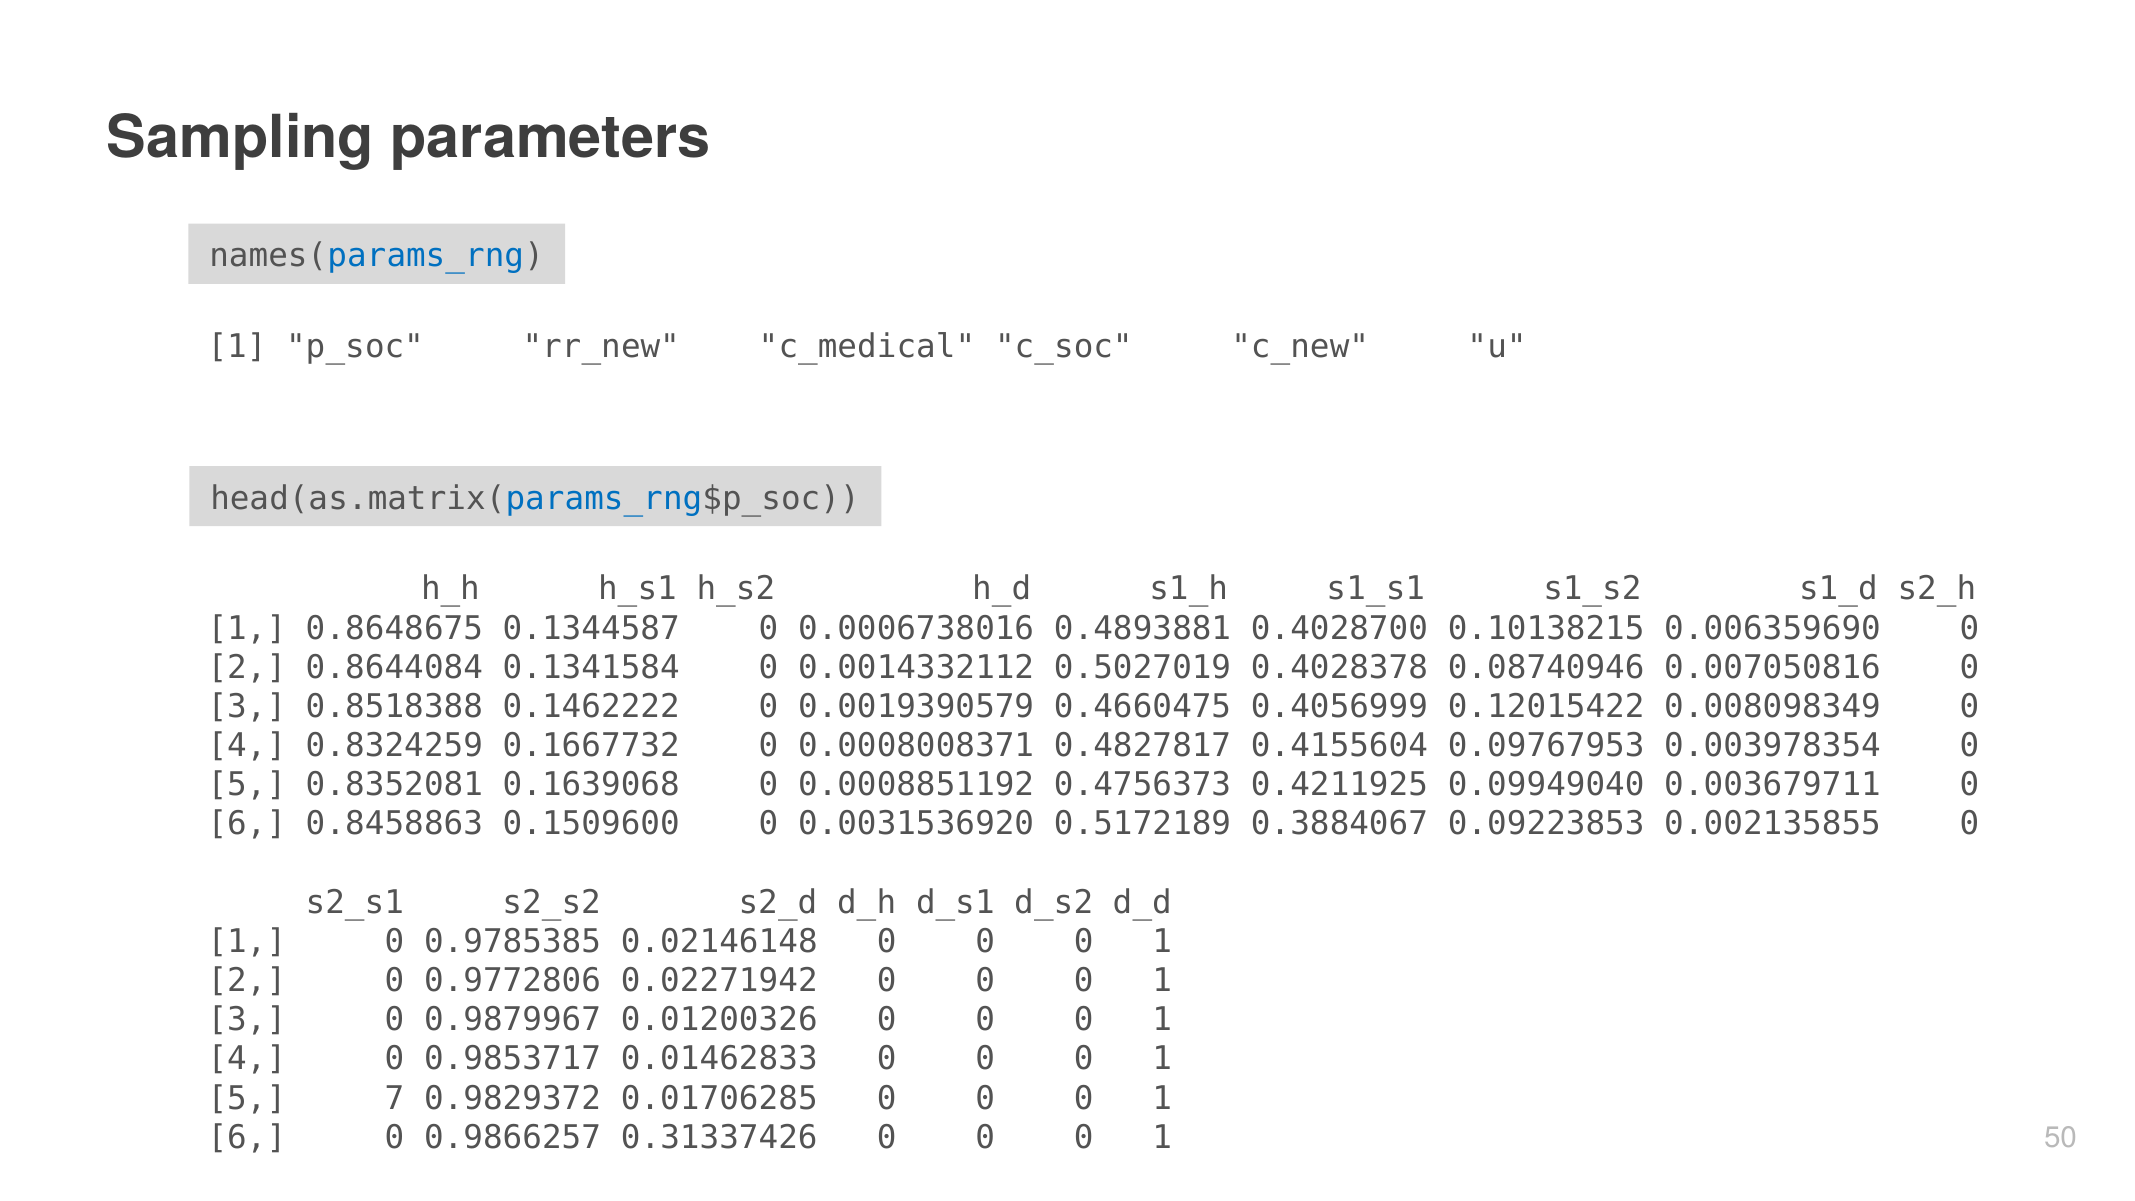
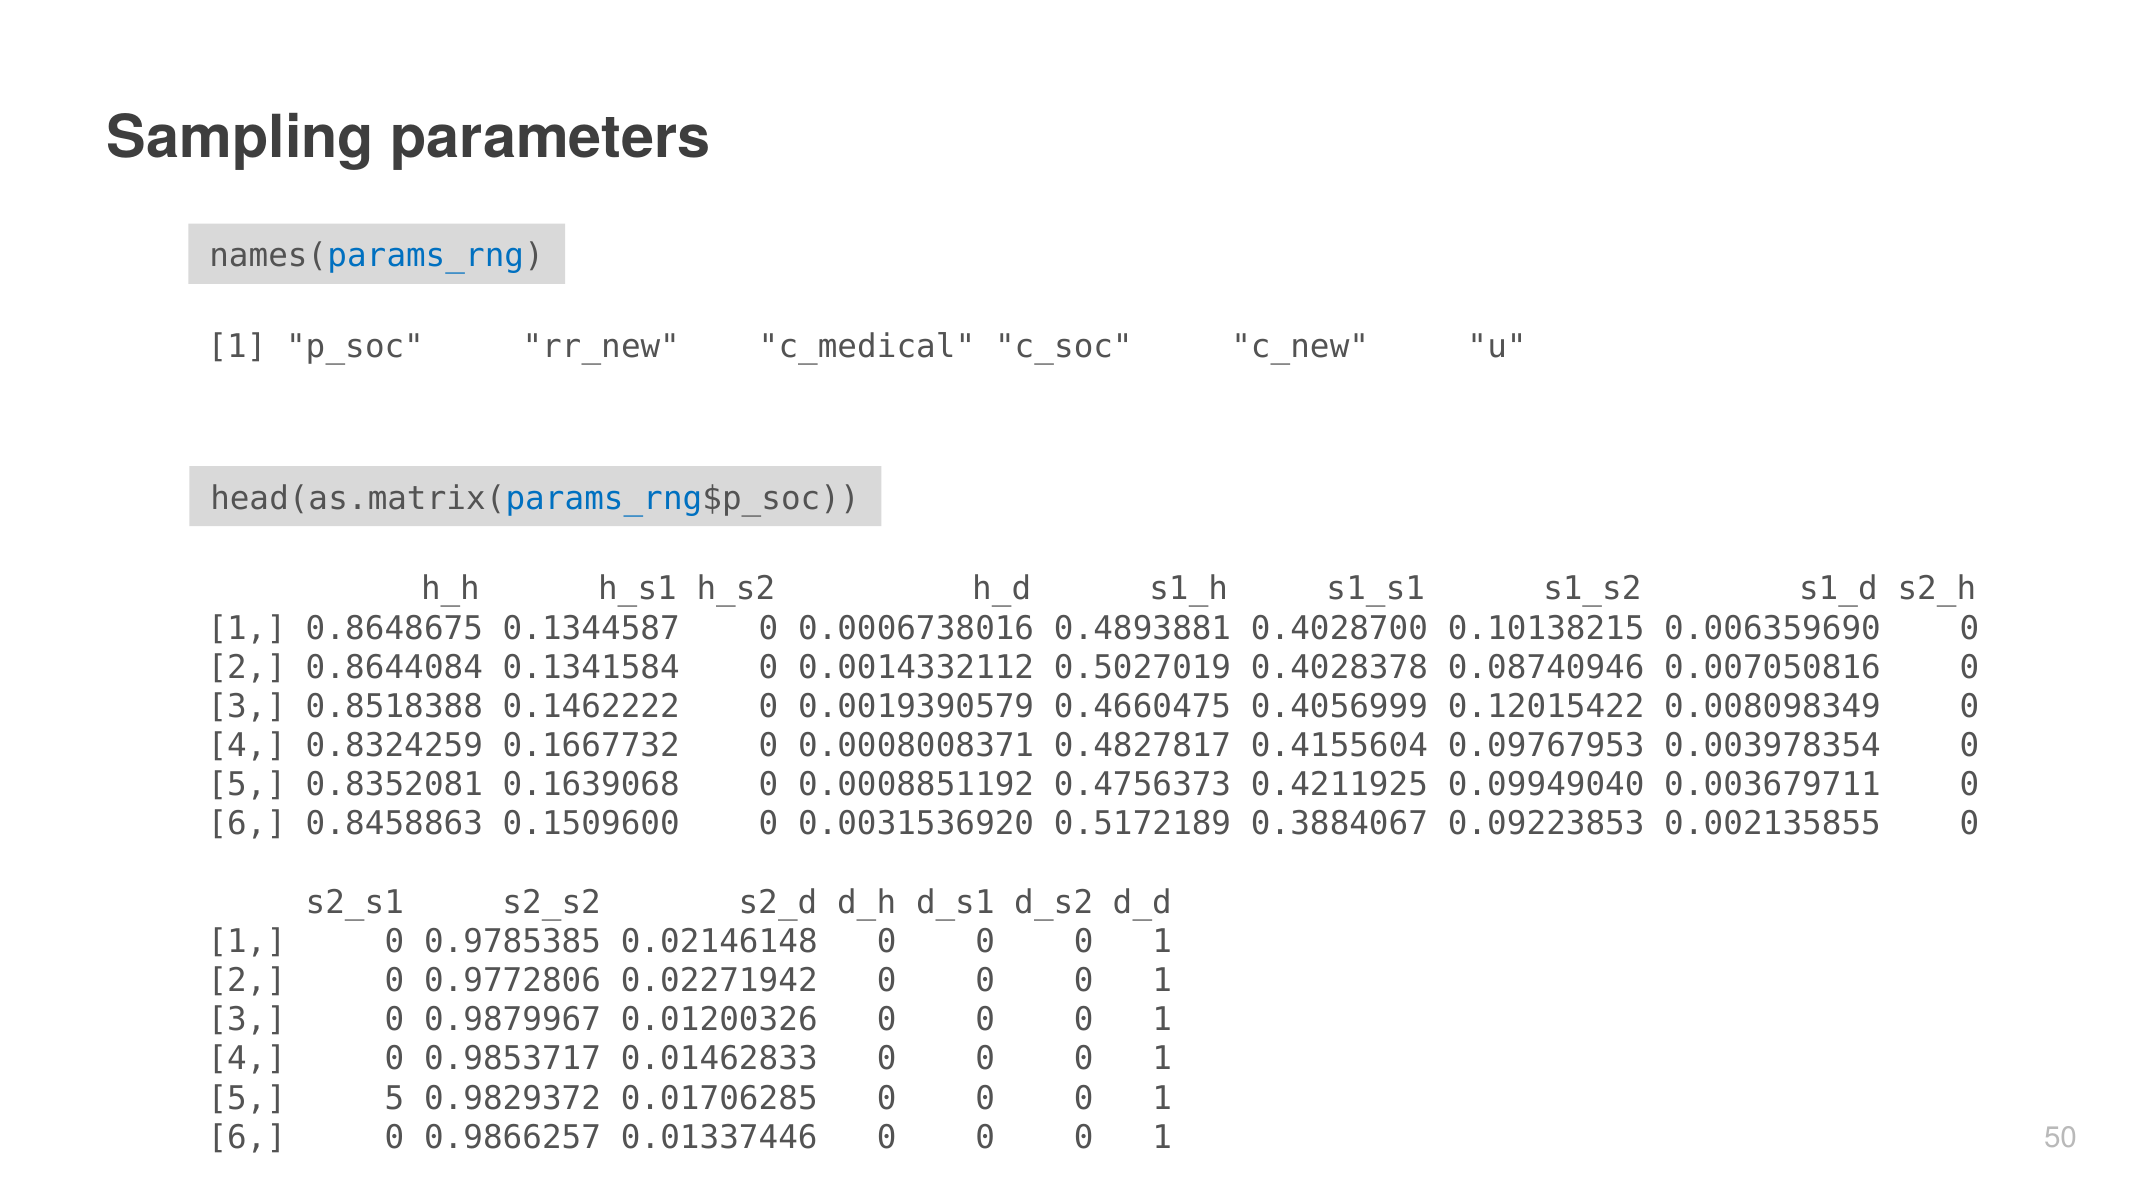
5 7: 7 -> 5 (394, 1098)
0.31337426: 0.31337426 -> 0.01337446 (719, 1138)
